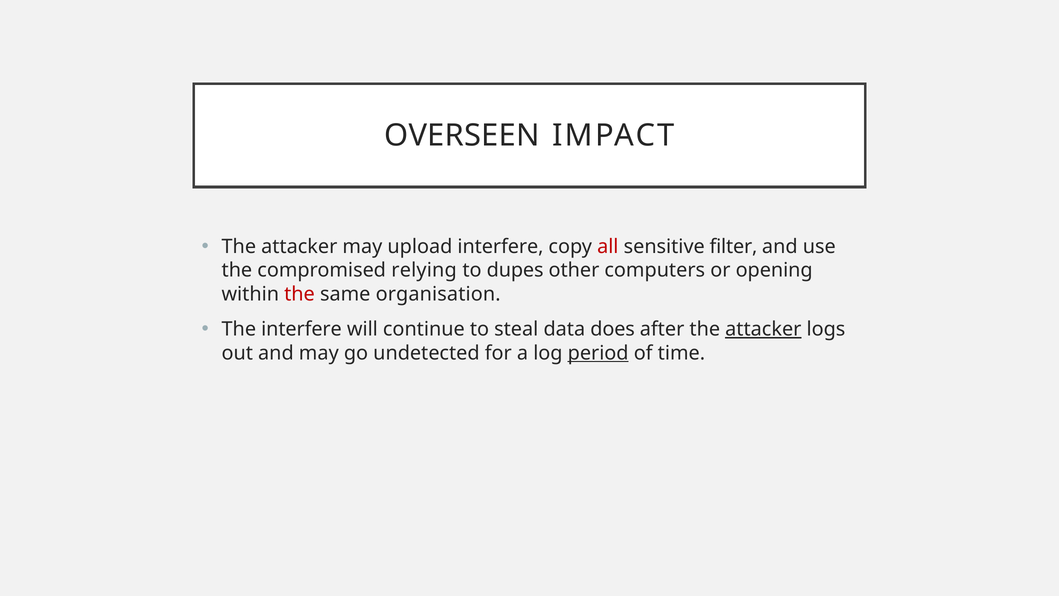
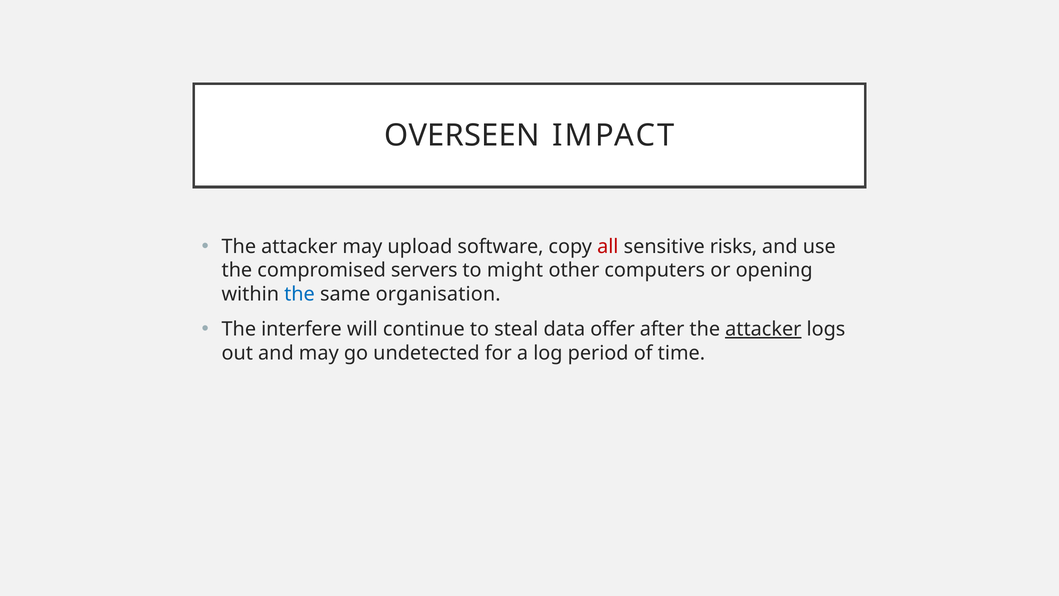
upload interfere: interfere -> software (500, 246)
filter: filter -> risks (733, 246)
relying: relying -> servers (424, 270)
dupes: dupes -> might (515, 270)
the colour: red -> blue (299, 294)
does: does -> offer (613, 329)
period underline: present -> none (598, 353)
